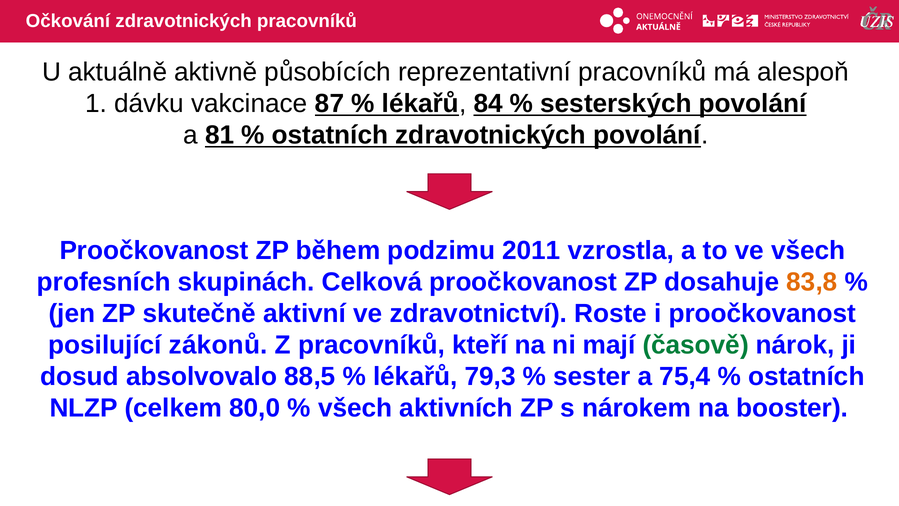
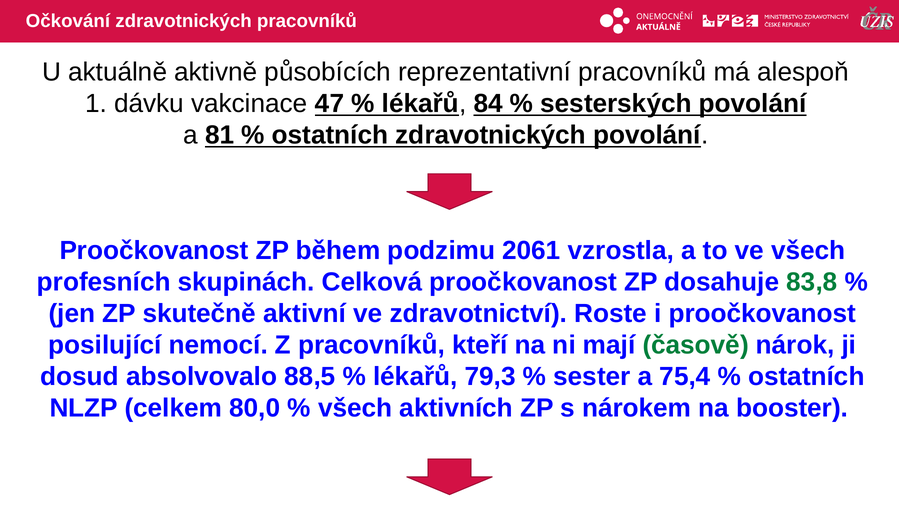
87: 87 -> 47 (330, 104)
2011: 2011 -> 2061 (531, 250)
83,8 colour: orange -> green (812, 282)
zákonů: zákonů -> nemocí (218, 345)
